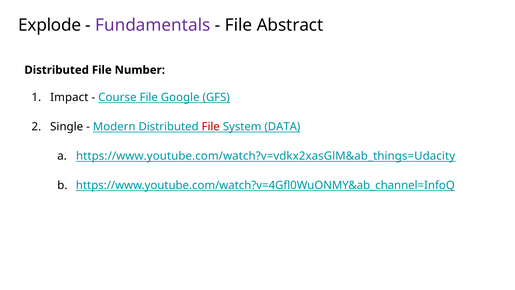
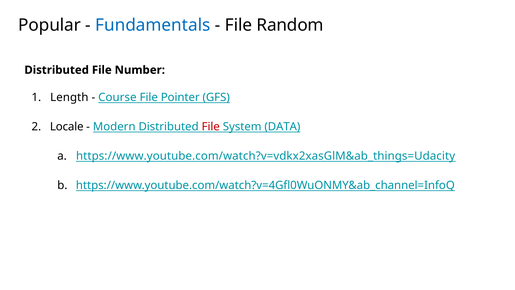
Explode: Explode -> Popular (50, 25)
Fundamentals colour: purple -> blue (153, 25)
Abstract: Abstract -> Random (290, 25)
Impact: Impact -> Length (69, 97)
Google: Google -> Pointer (180, 97)
Single: Single -> Locale (67, 127)
